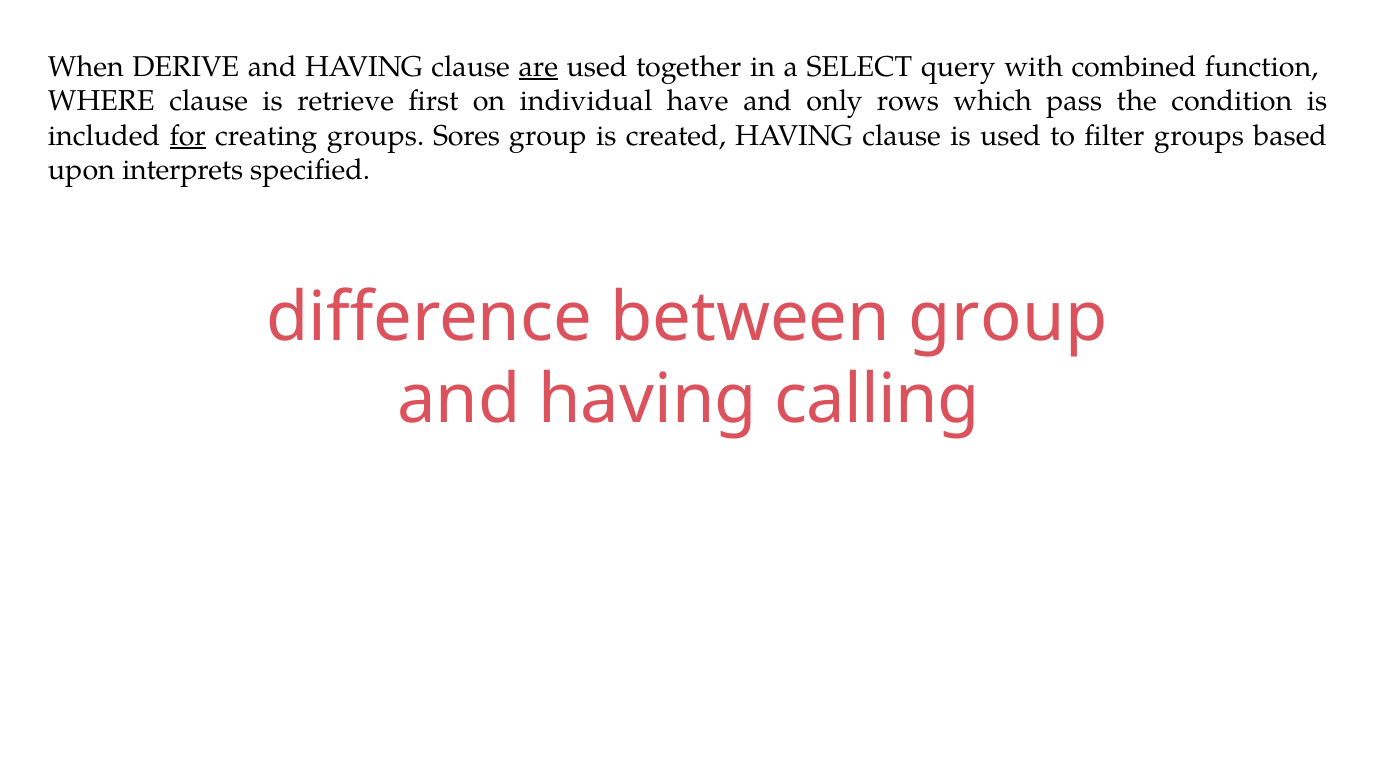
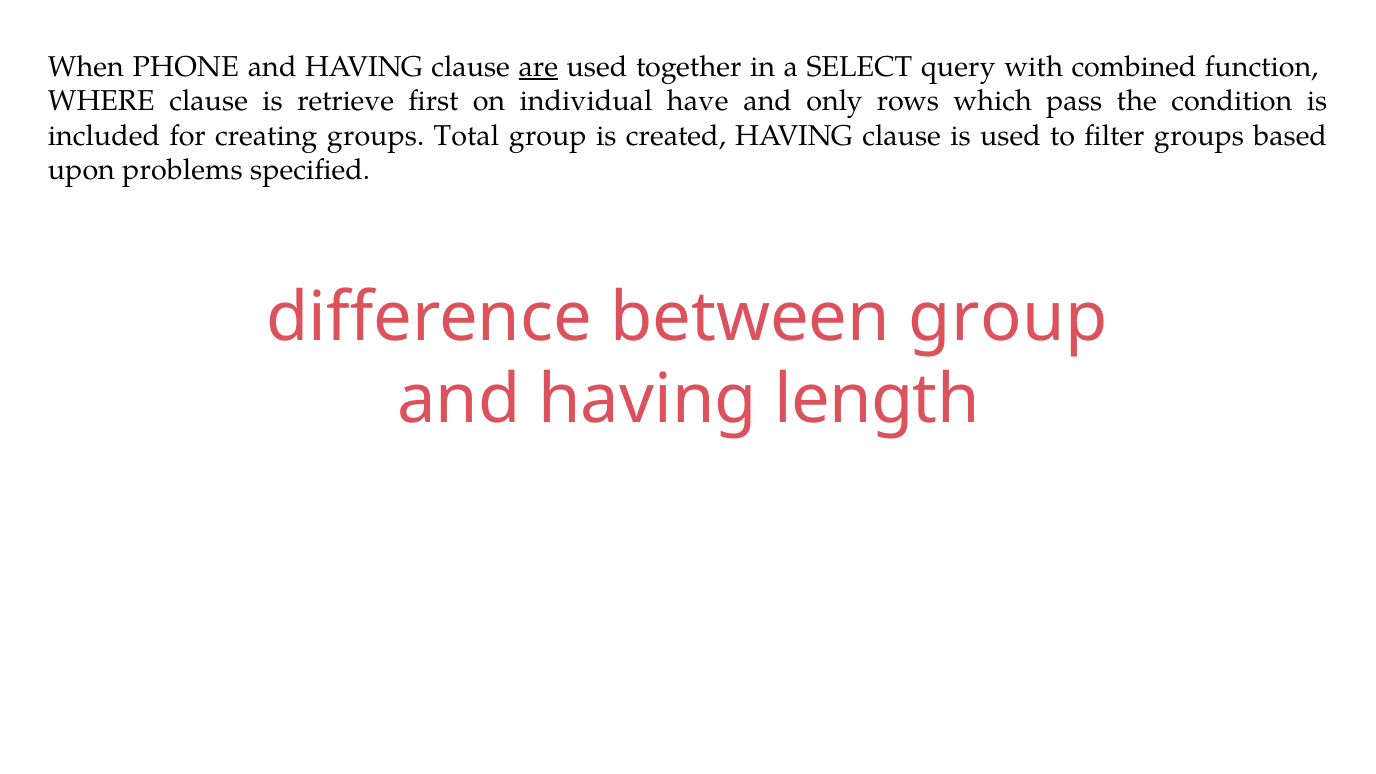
DERIVE: DERIVE -> PHONE (186, 67)
for underline: present -> none (188, 136)
Sores: Sores -> Total (466, 136)
interprets: interprets -> problems (182, 170)
calling: calling -> length (877, 400)
